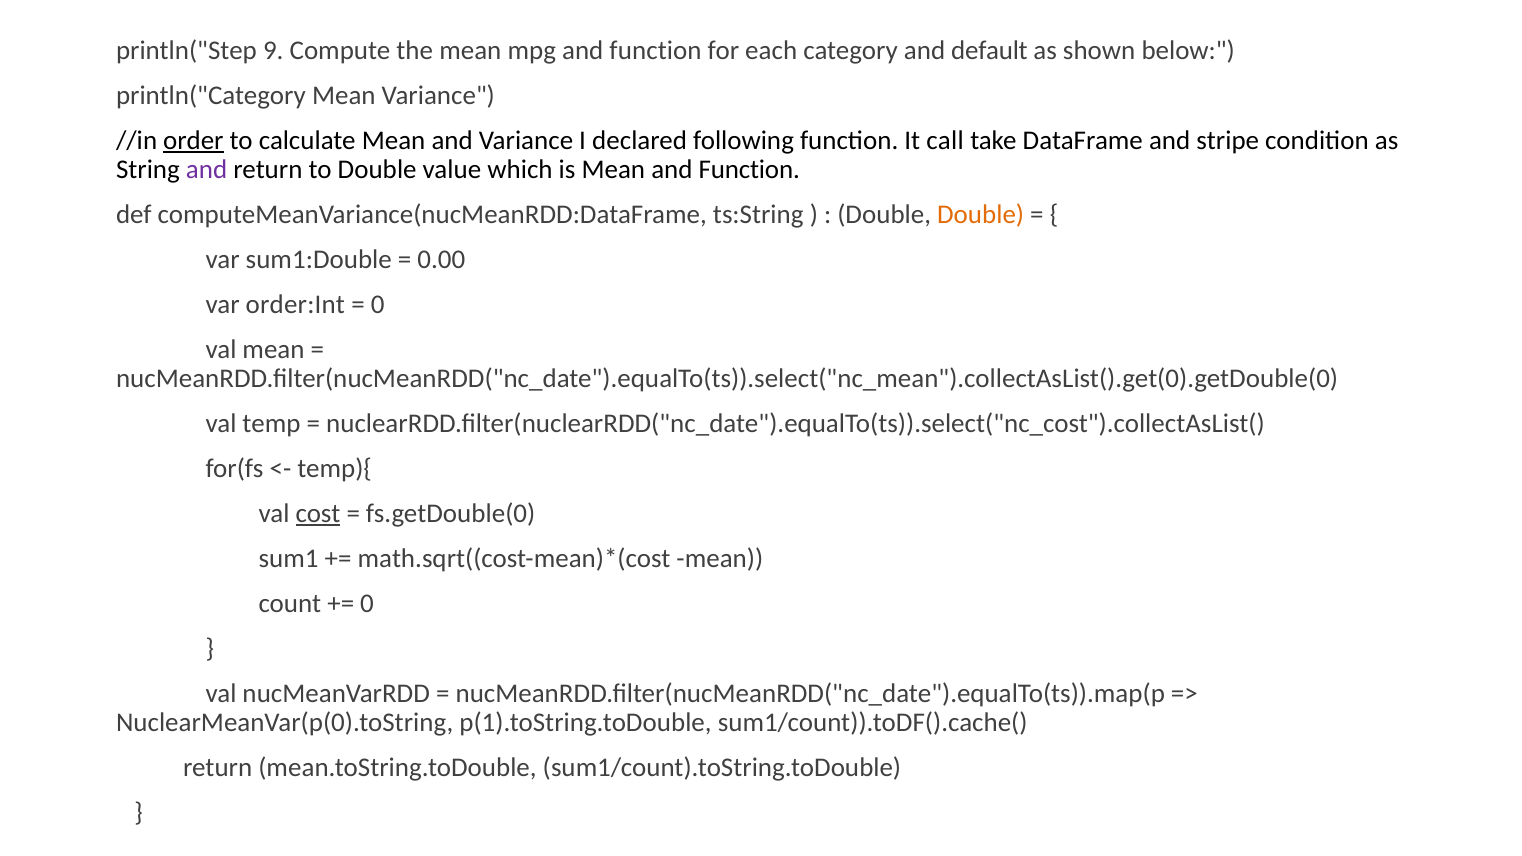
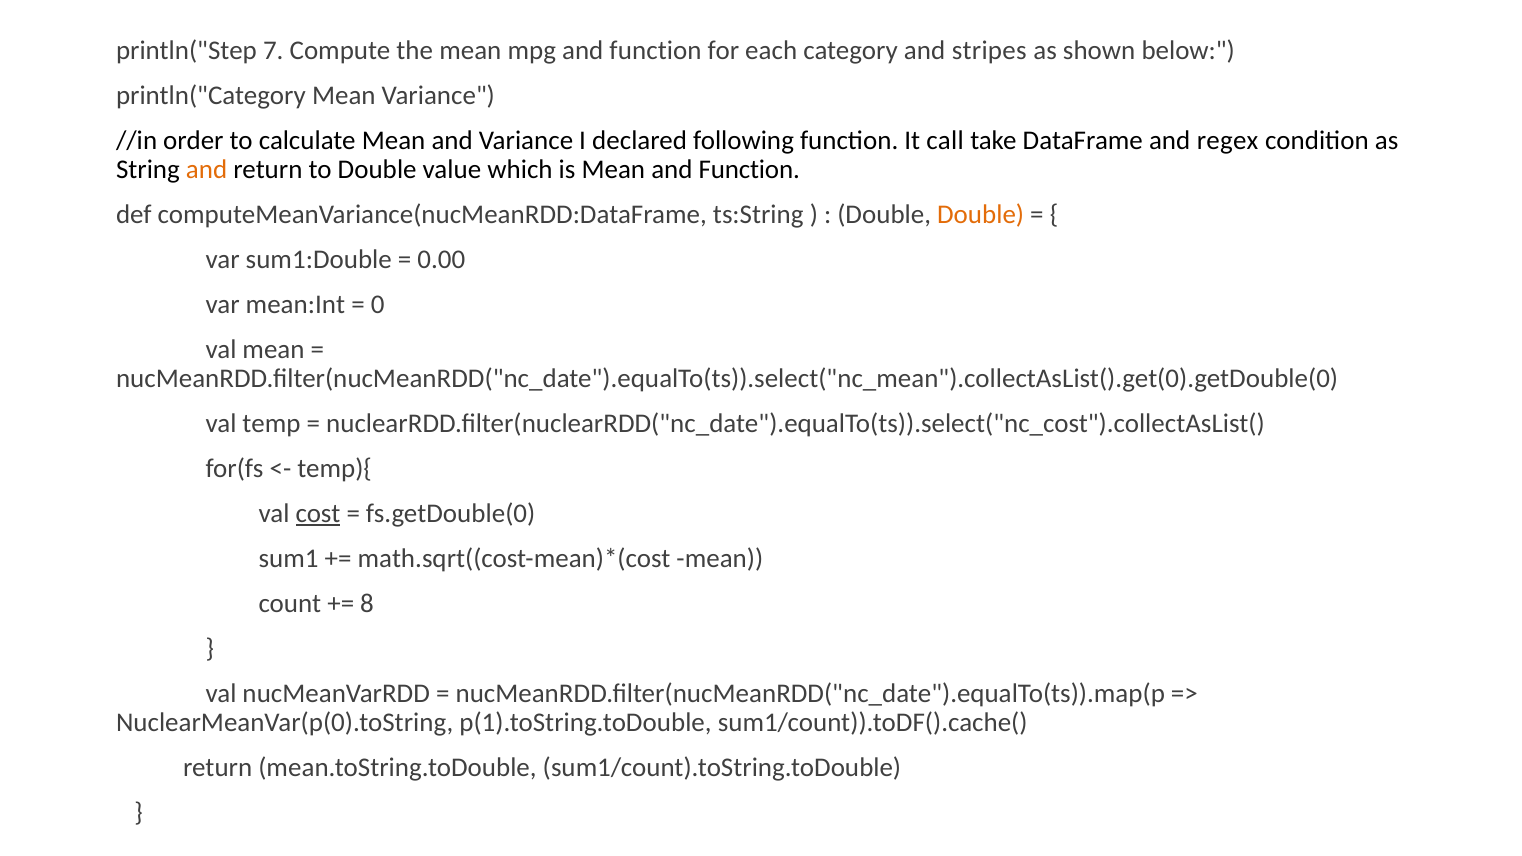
9: 9 -> 7 (273, 50)
default: default -> stripes (989, 50)
order underline: present -> none (193, 140)
stripe: stripe -> regex (1228, 140)
and colour: purple -> orange (207, 169)
order:Int: order:Int -> mean:Int (295, 304)
0: 0 -> 8 (367, 603)
